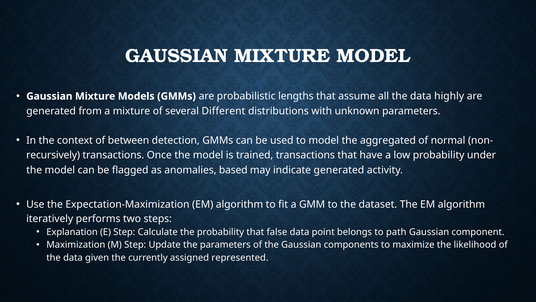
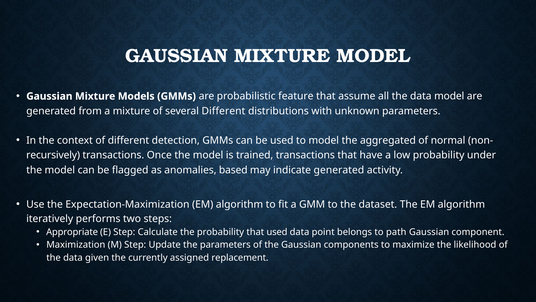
lengths: lengths -> feature (296, 96)
data highly: highly -> model (449, 96)
of between: between -> different (128, 140)
Explanation: Explanation -> Appropriate (72, 232)
that false: false -> used (277, 232)
represented: represented -> replacement (240, 257)
